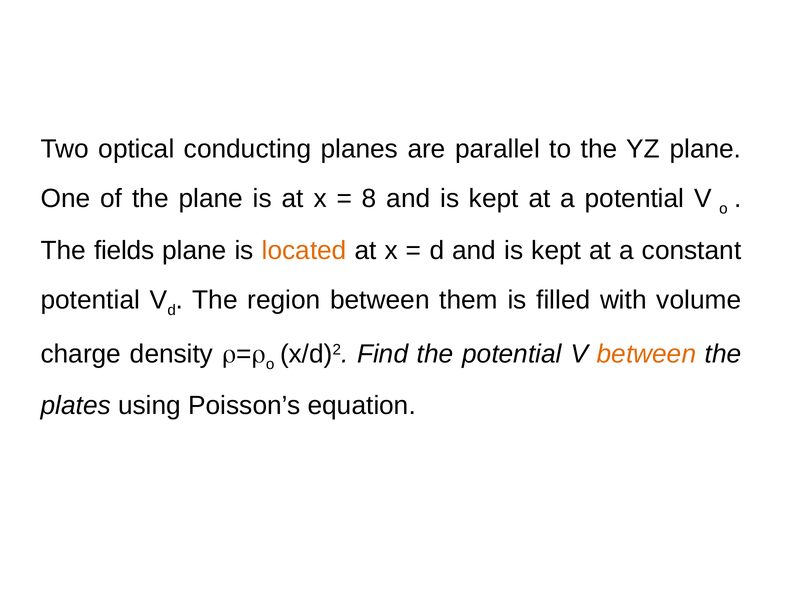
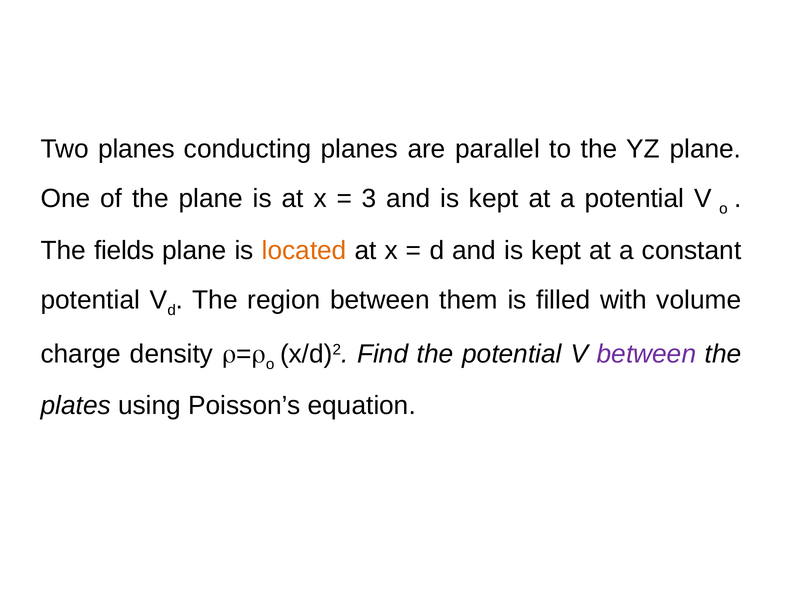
Two optical: optical -> planes (137, 149)
8: 8 -> 3 (369, 199)
between colour: orange -> purple (647, 354)
